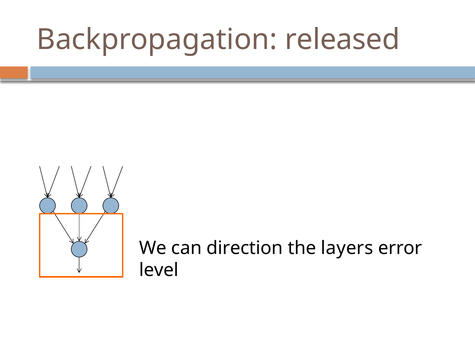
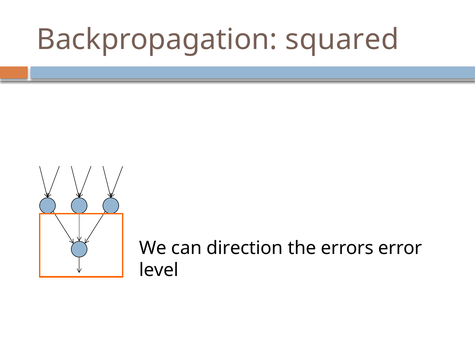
released: released -> squared (342, 40)
layers: layers -> errors (347, 248)
